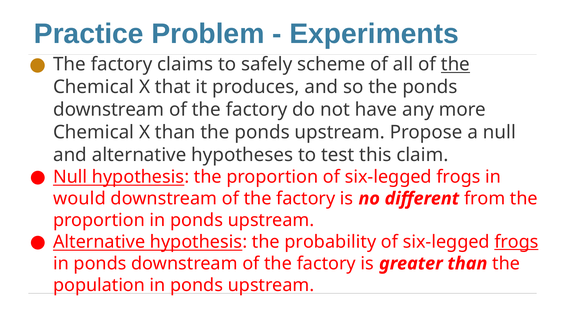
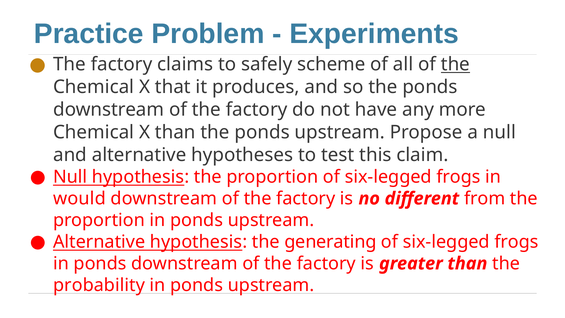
probability: probability -> generating (330, 242)
frogs underline: present -> none (516, 242)
population: population -> probability (99, 285)
